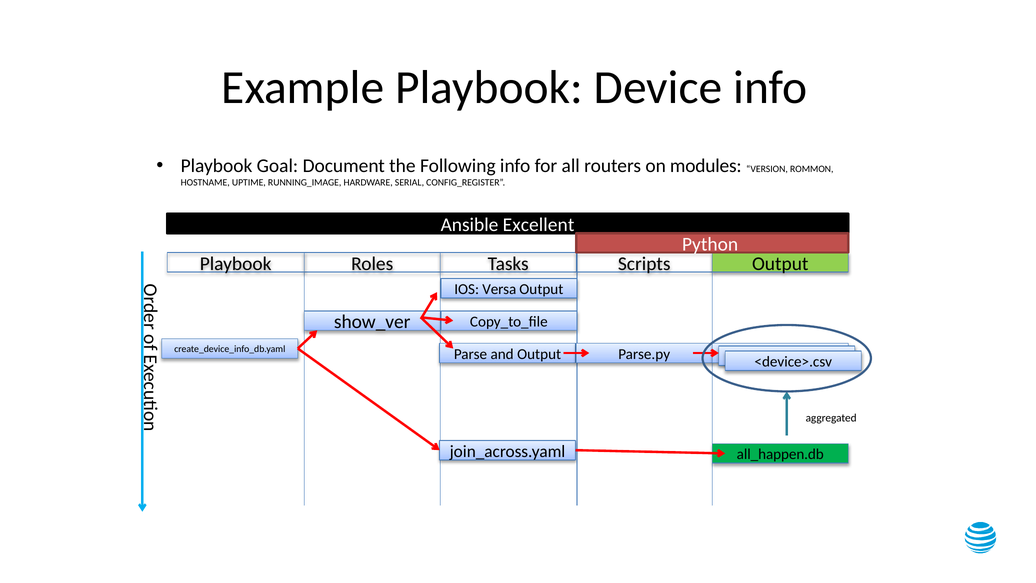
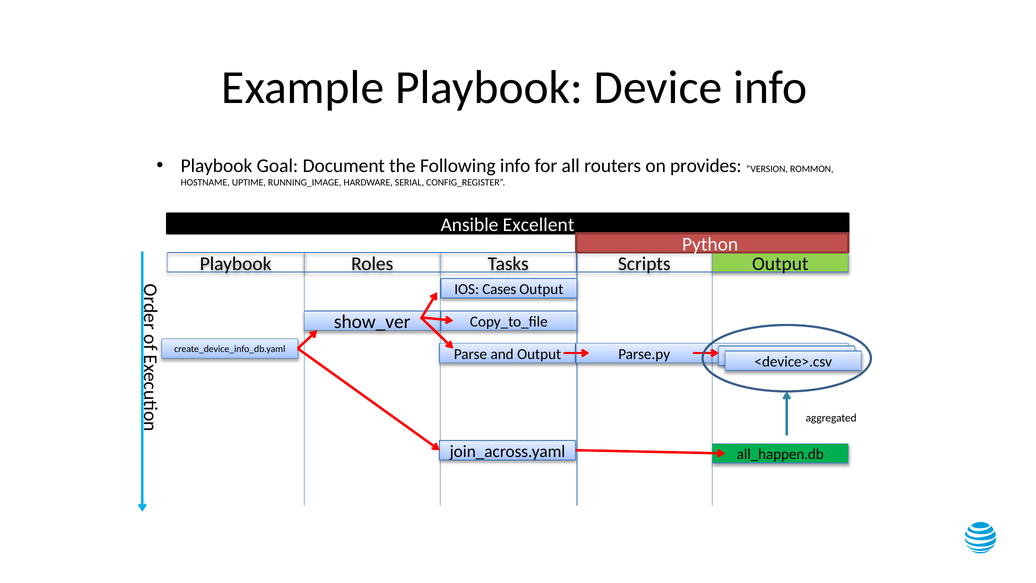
modules: modules -> provides (706, 166)
Versa: Versa -> Cases (499, 289)
